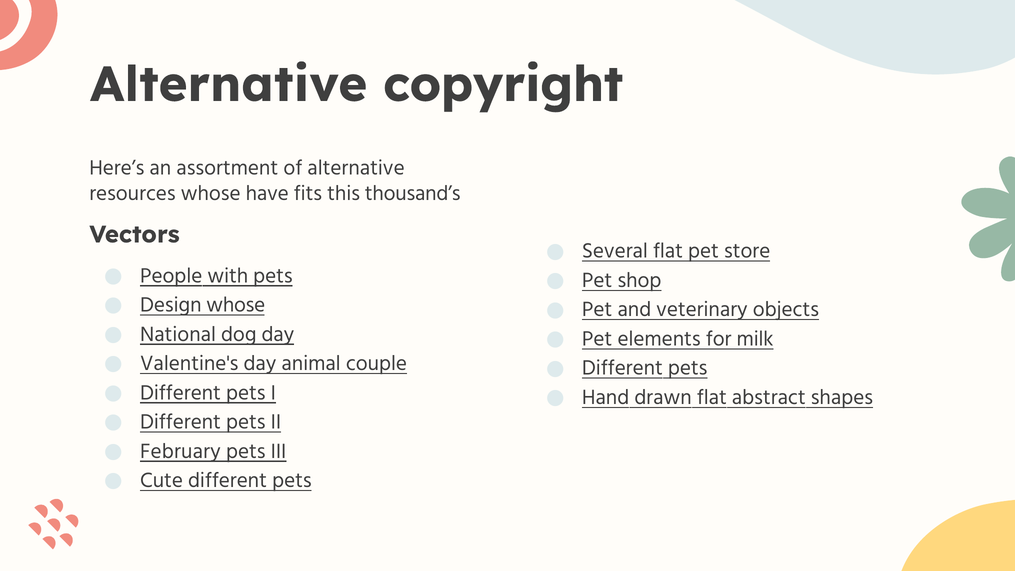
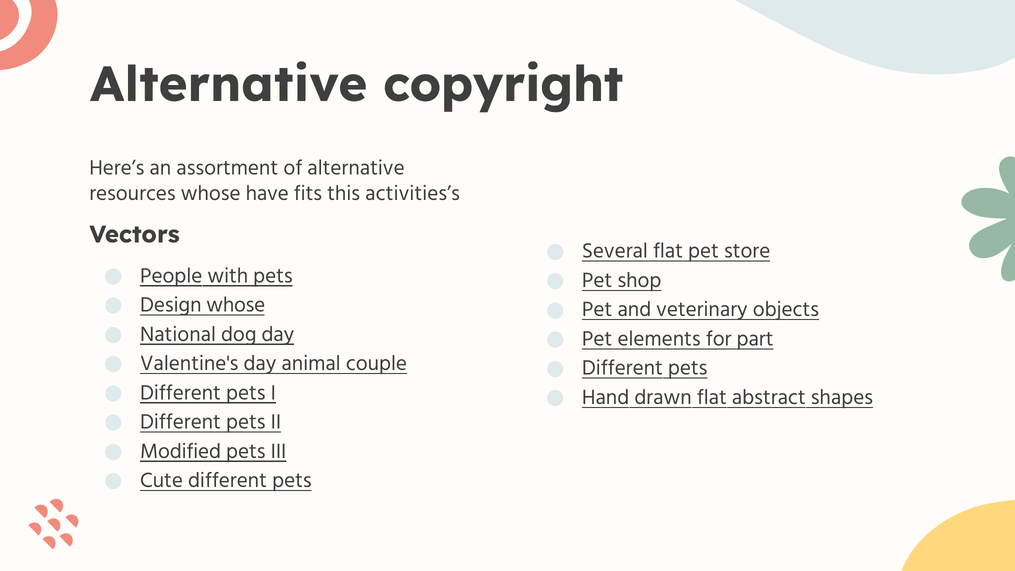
thousand’s: thousand’s -> activities’s (413, 193)
milk: milk -> part (755, 339)
February: February -> Modified (181, 451)
